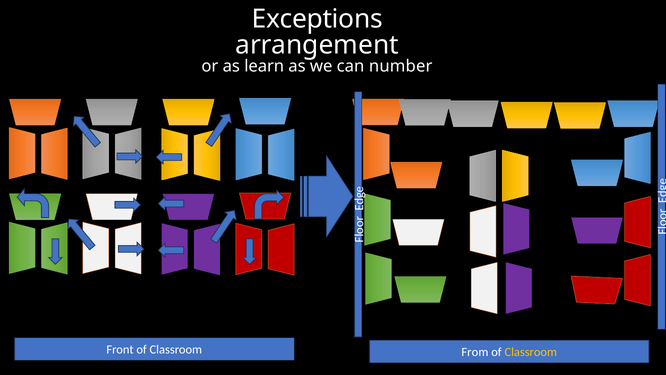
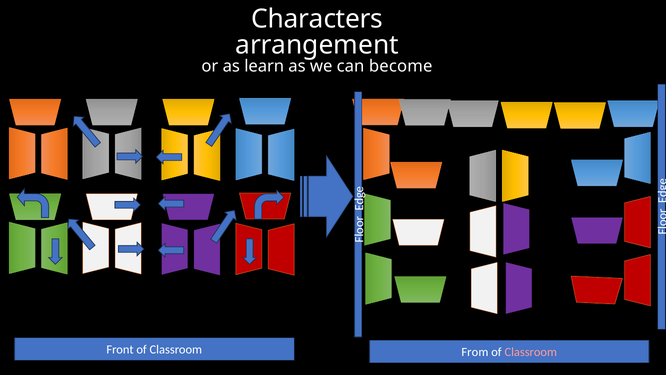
Exceptions: Exceptions -> Characters (317, 19)
number: number -> become (401, 66)
Classroom colour: yellow -> pink (531, 352)
